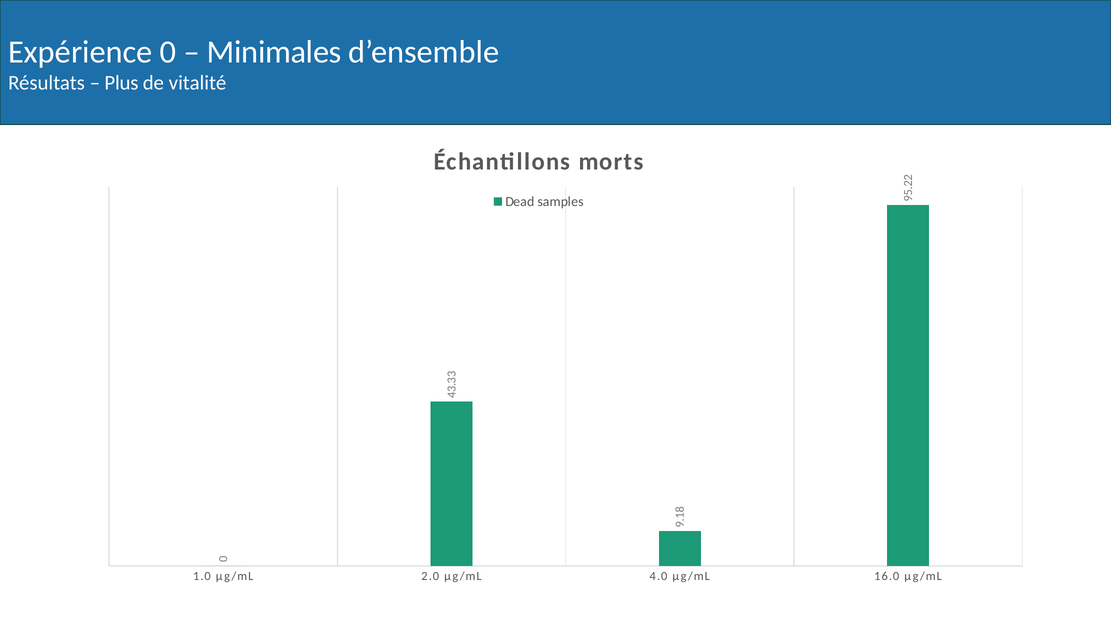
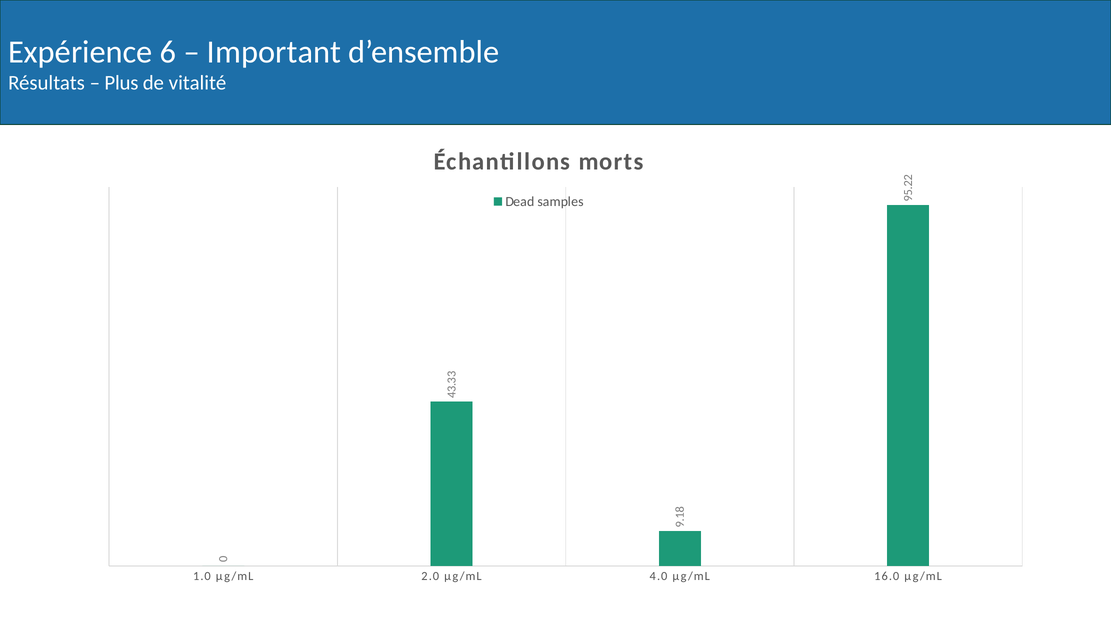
Expérience 0: 0 -> 6 (168, 52)
Minimales: Minimales -> Important (274, 52)
